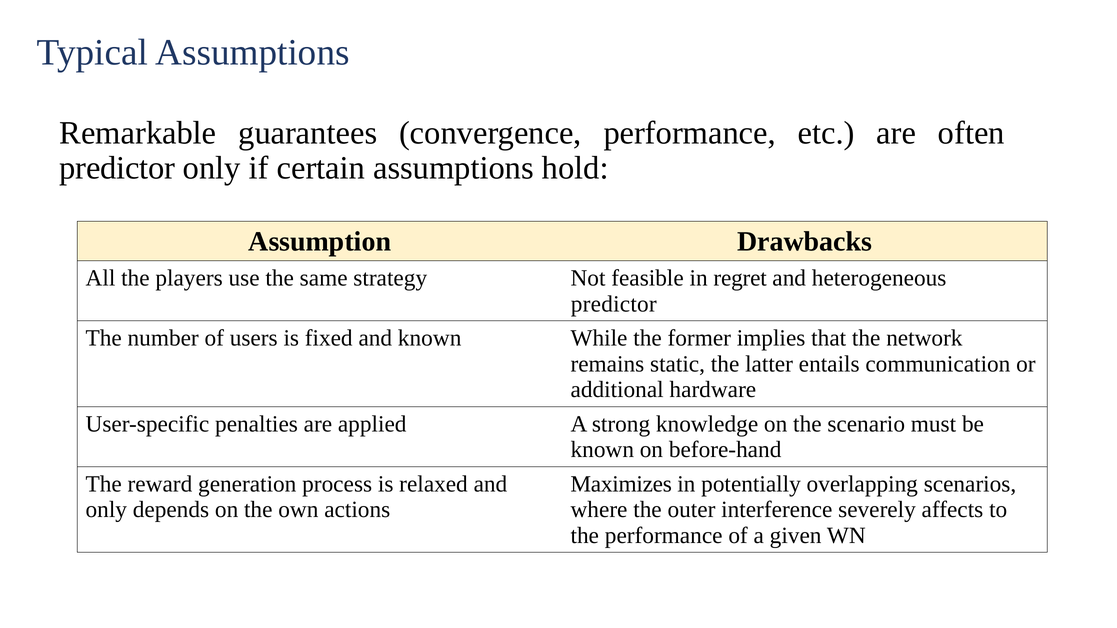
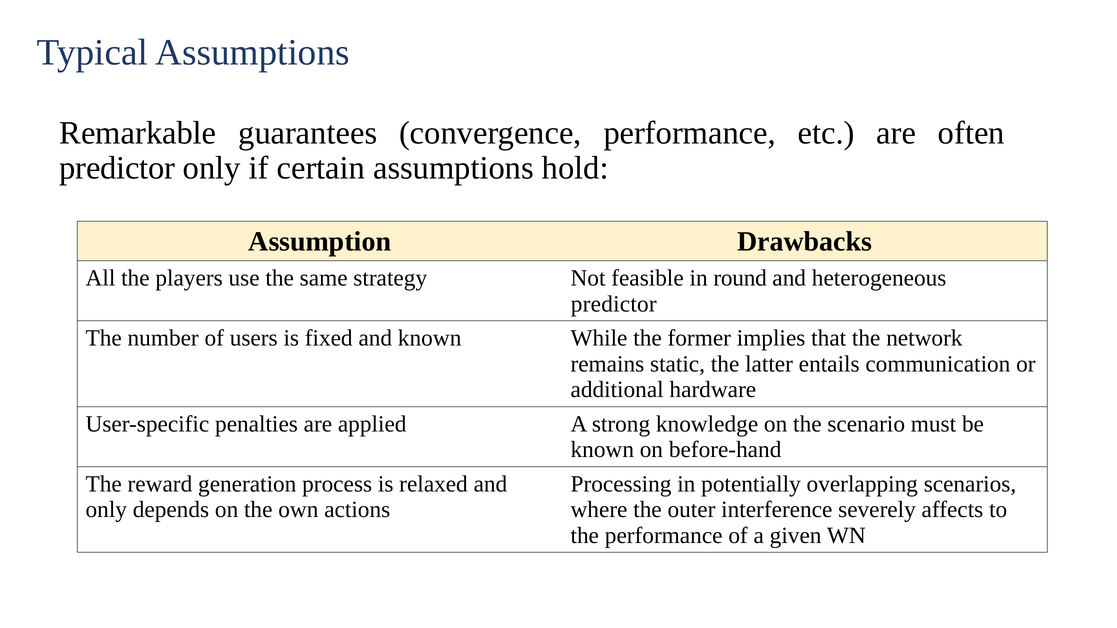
regret: regret -> round (740, 278)
Maximizes: Maximizes -> Processing (621, 484)
